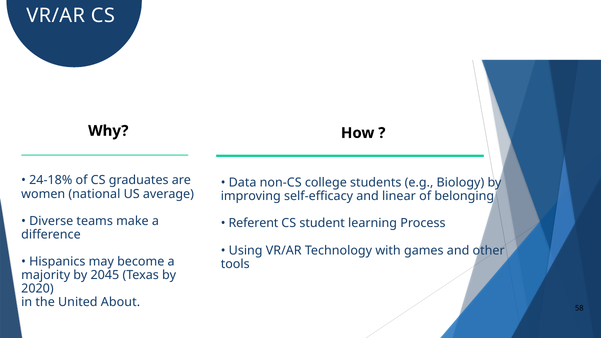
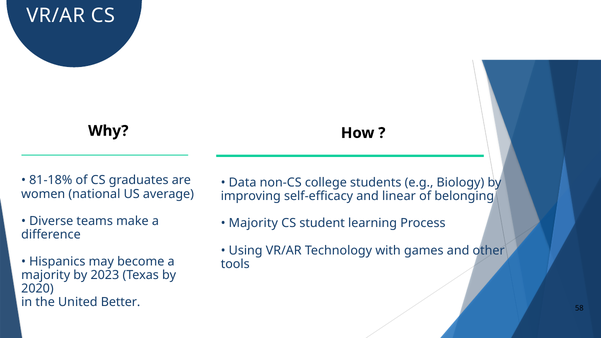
24-18%: 24-18% -> 81-18% (51, 180)
Referent: Referent -> Majority (253, 223)
2045: 2045 -> 2023 (105, 275)
About: About -> Better (121, 302)
